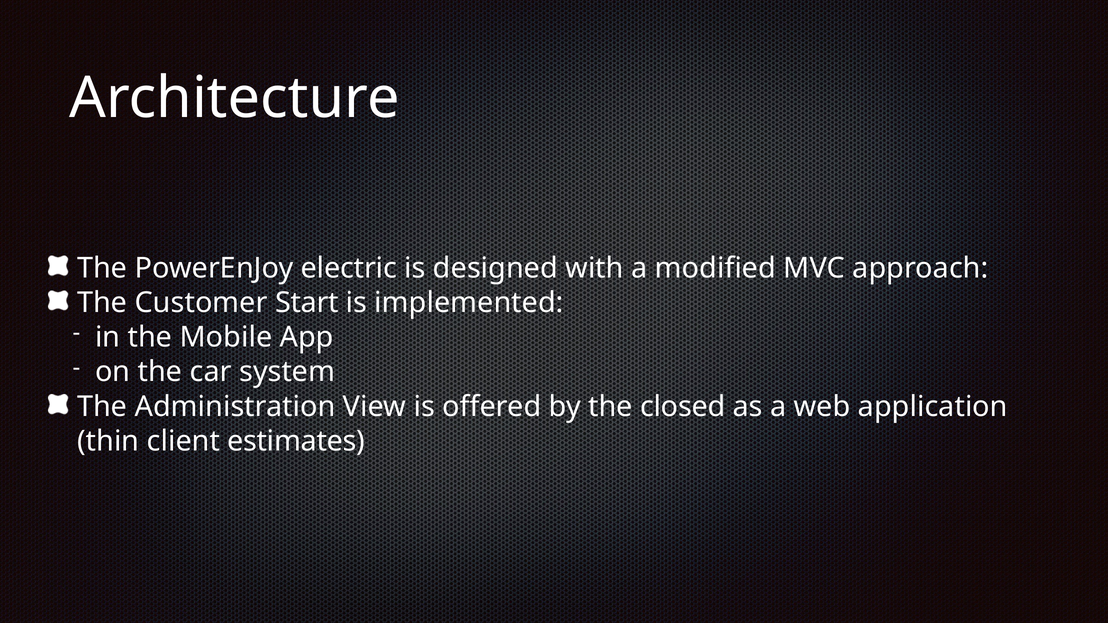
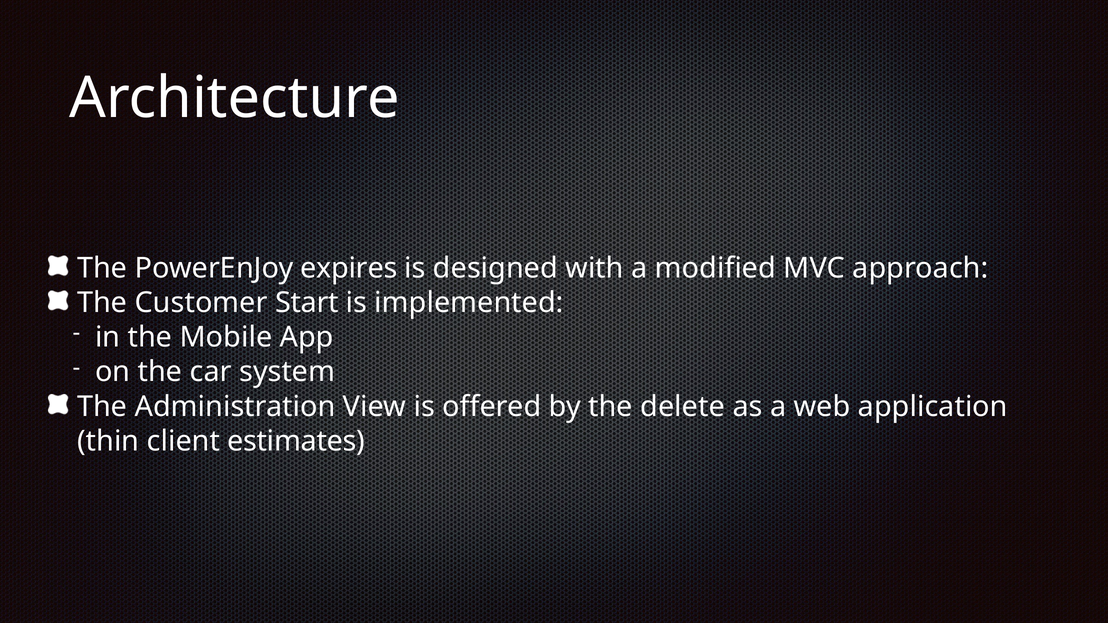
electric: electric -> expires (349, 268)
closed: closed -> delete (683, 407)
